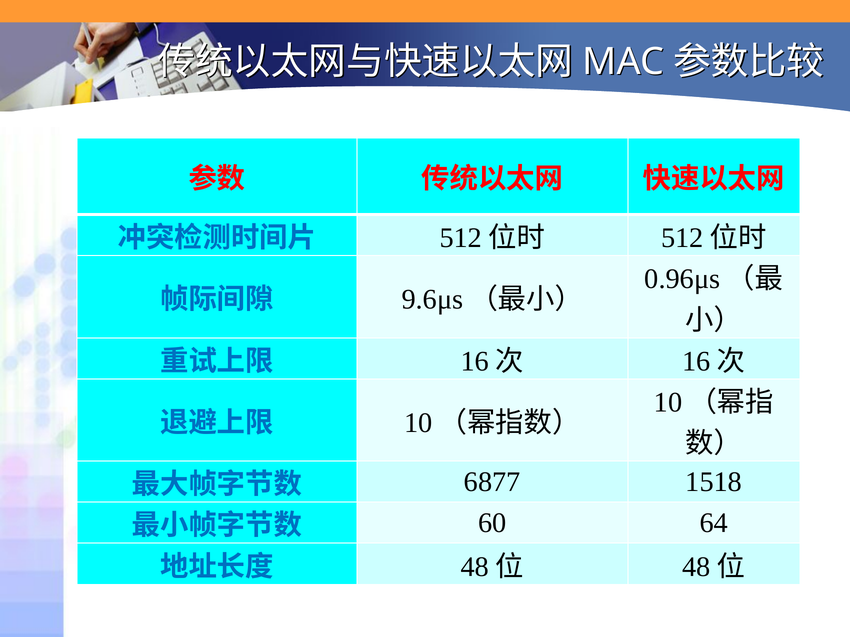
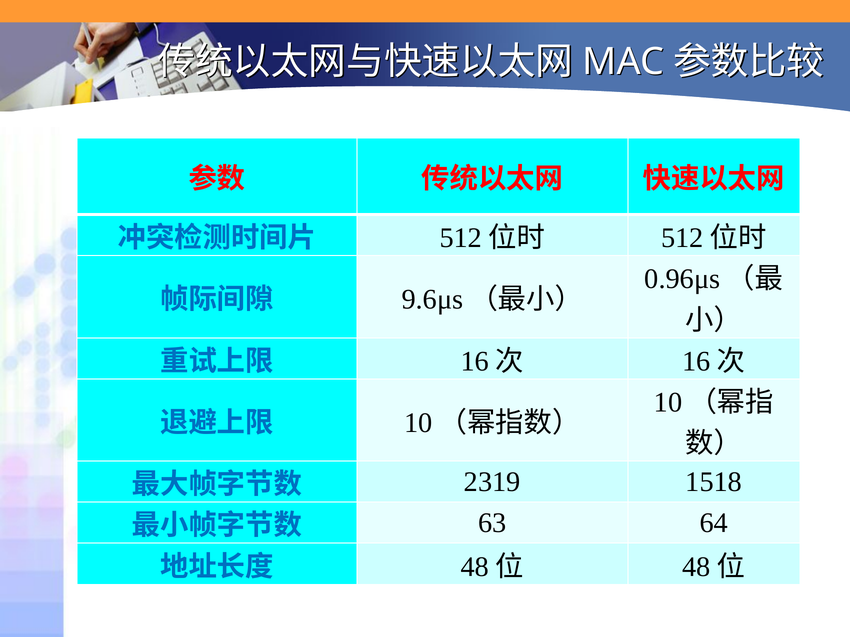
6877: 6877 -> 2319 (492, 482)
60: 60 -> 63 (492, 523)
